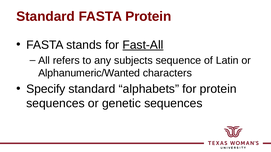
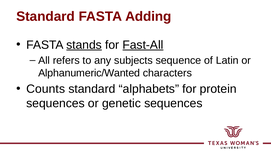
FASTA Protein: Protein -> Adding (148, 17)
stands underline: none -> present (84, 45)
Specify: Specify -> Counts (46, 89)
